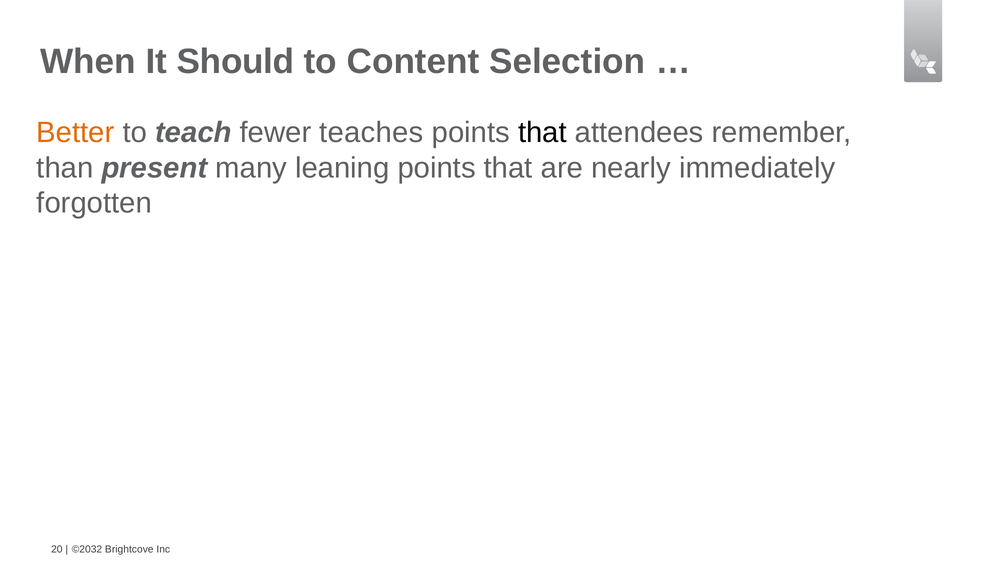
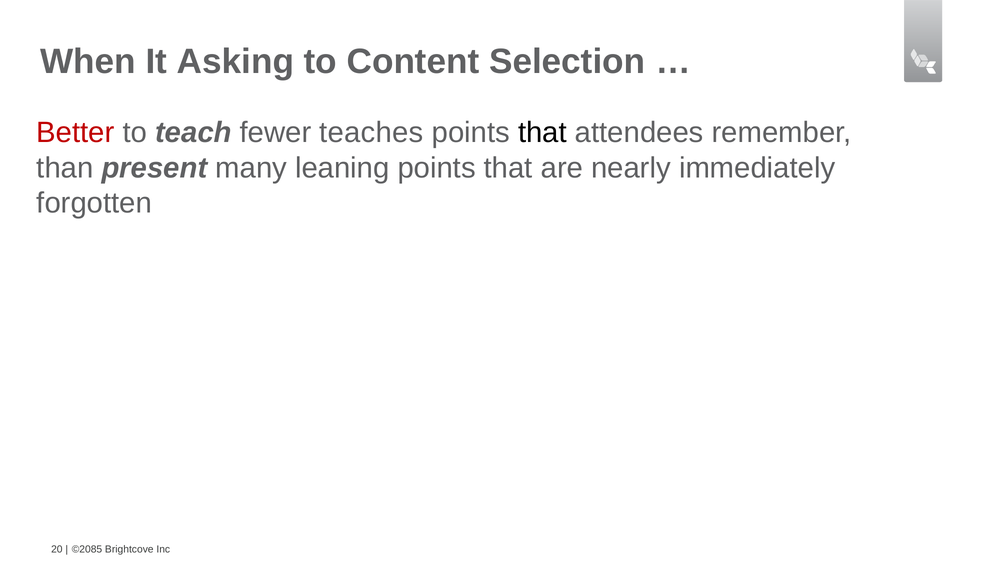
Should: Should -> Asking (235, 62)
Better colour: orange -> red (75, 133)
©2032: ©2032 -> ©2085 (87, 549)
